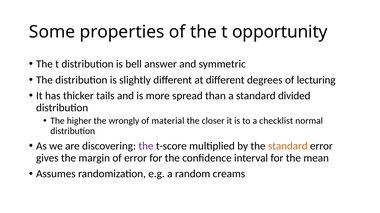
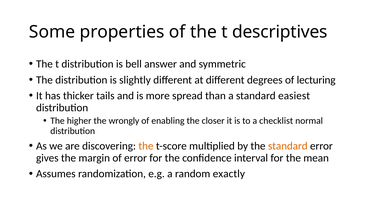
opportunity: opportunity -> descriptives (280, 32)
divided: divided -> easiest (294, 96)
material: material -> enabling (168, 121)
the colour: purple -> orange (146, 147)
creams: creams -> exactly (229, 174)
